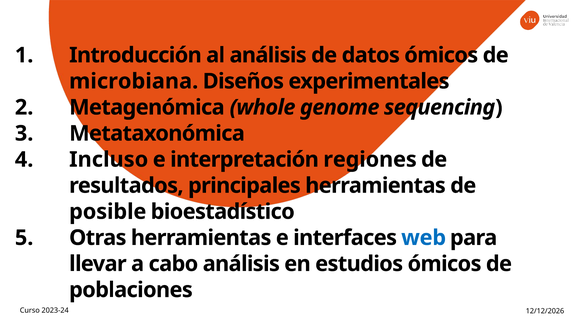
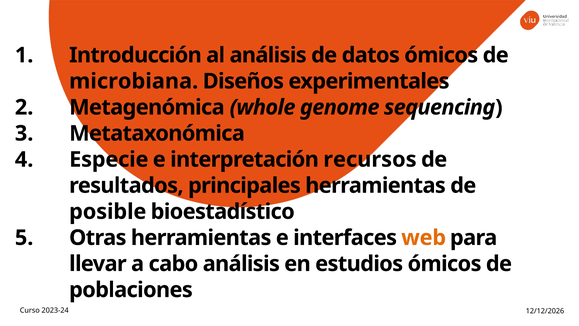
Incluso: Incluso -> Especie (109, 159)
regiones: regiones -> recursos (370, 159)
web colour: blue -> orange (424, 238)
